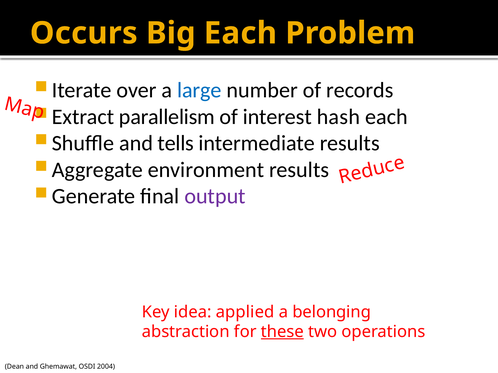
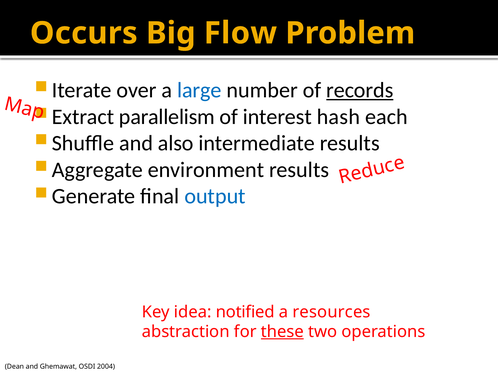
Big Each: Each -> Flow (240, 33)
records underline: none -> present (360, 90)
tells: tells -> also (176, 143)
output colour: purple -> blue (215, 197)
applied: applied -> notified (245, 312)
belonging: belonging -> resources (332, 312)
